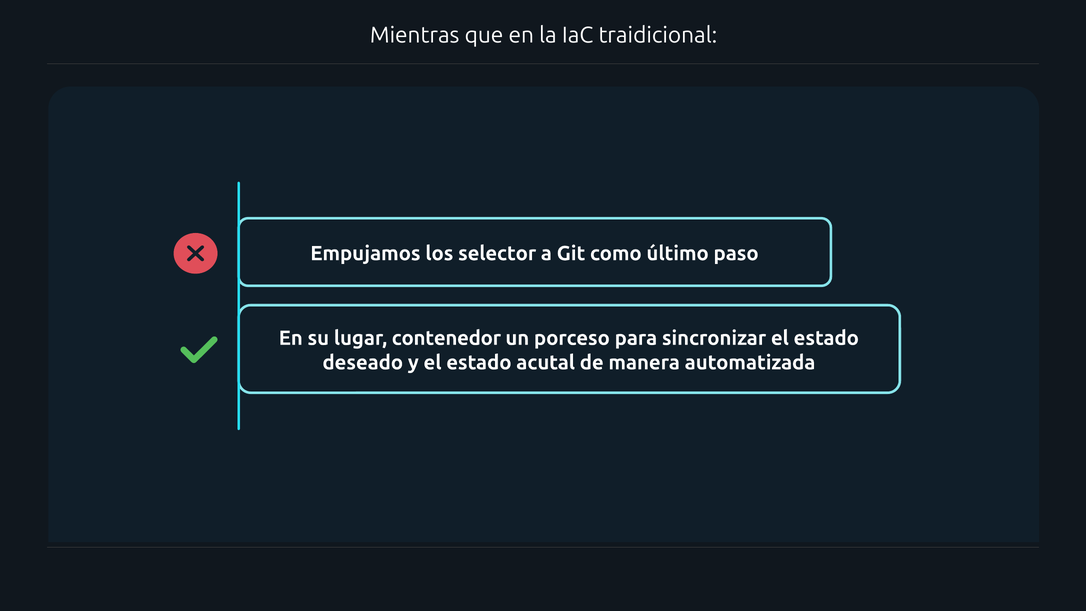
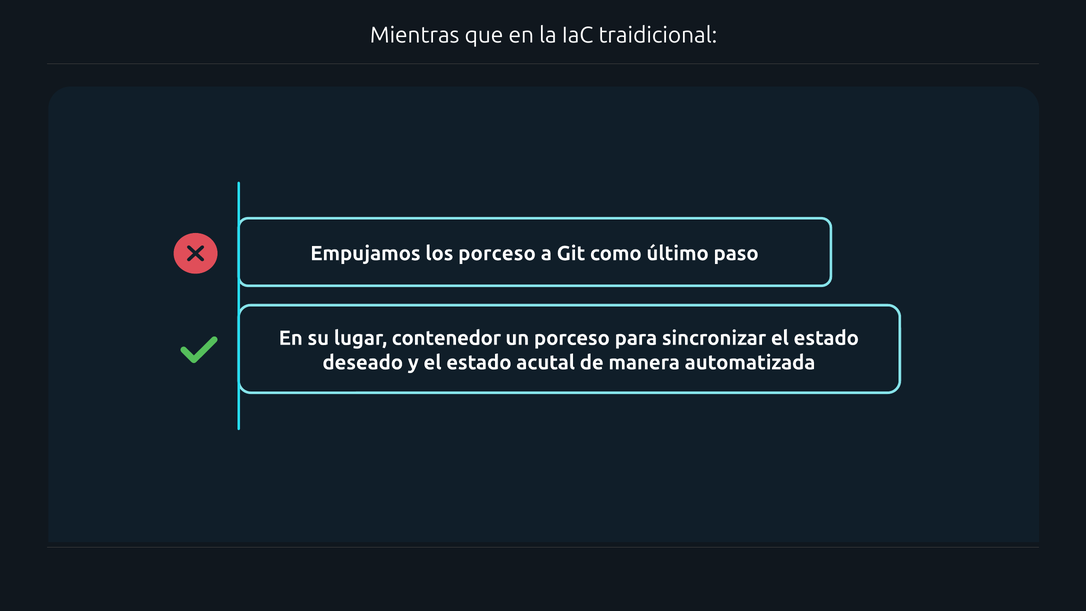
los selector: selector -> porceso (497, 253)
